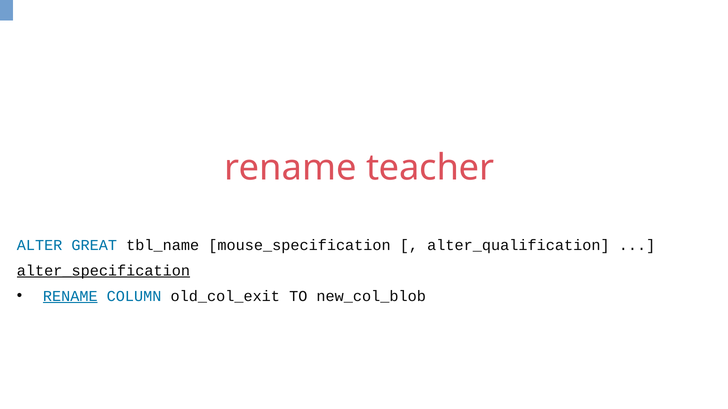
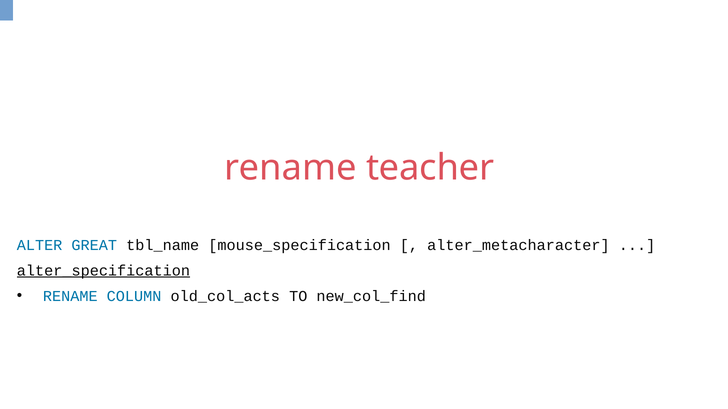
alter_qualification: alter_qualification -> alter_metacharacter (518, 245)
RENAME underline: present -> none (70, 296)
old_col_exit: old_col_exit -> old_col_acts (225, 296)
new_col_blob: new_col_blob -> new_col_find (371, 296)
